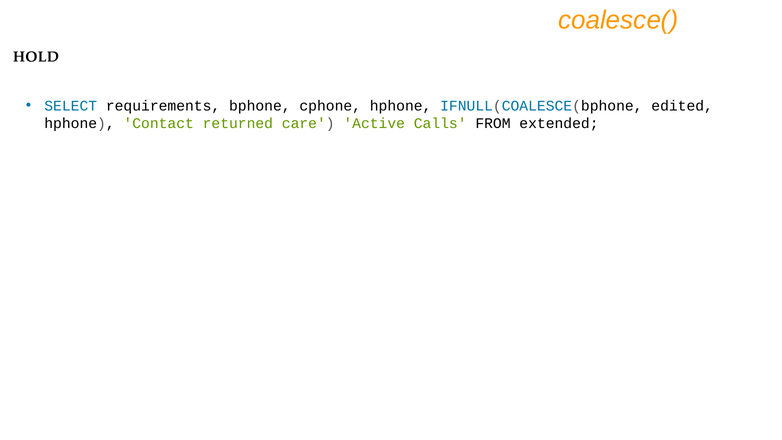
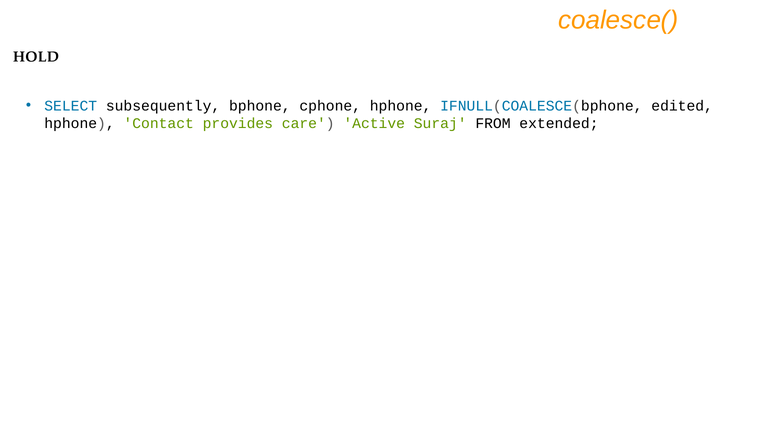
requirements: requirements -> subsequently (163, 106)
returned: returned -> provides (238, 123)
Calls: Calls -> Suraj (440, 123)
